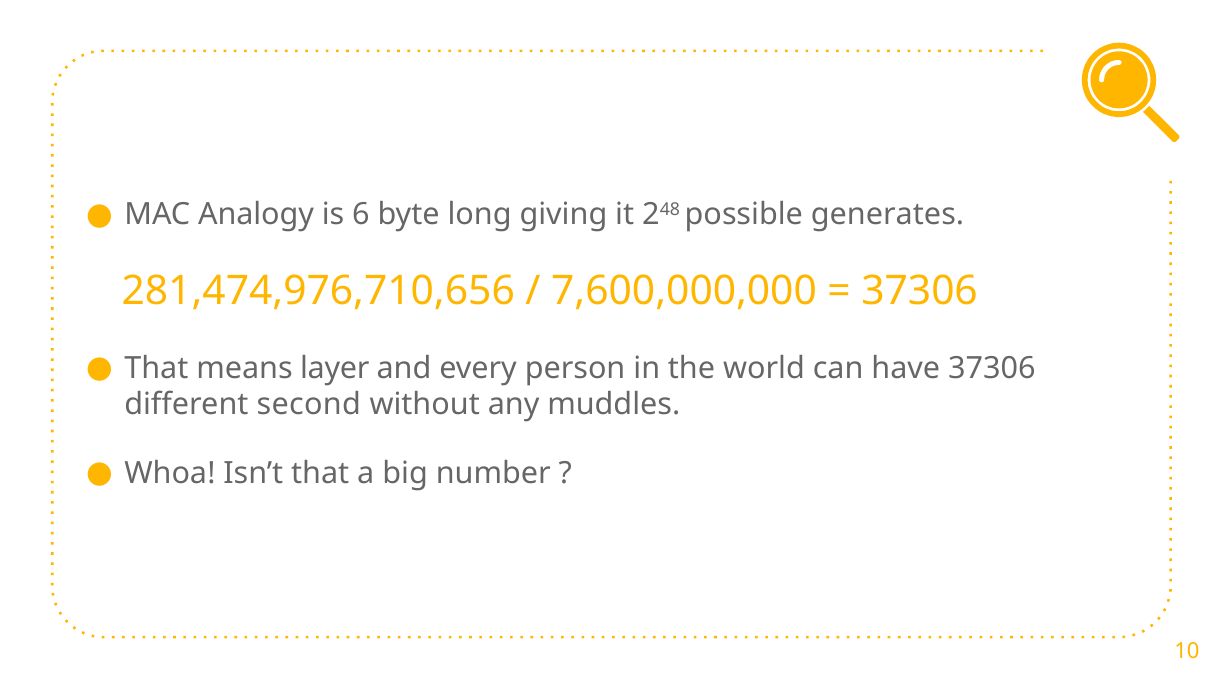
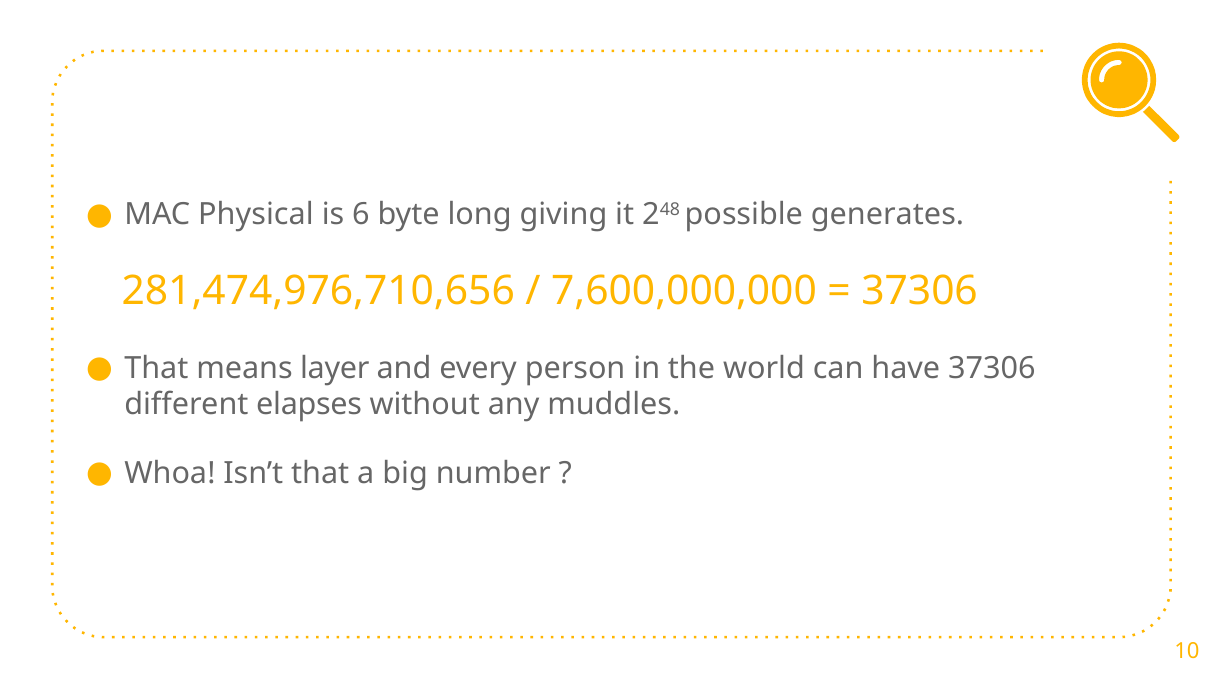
Analogy: Analogy -> Physical (256, 214)
second: second -> elapses (309, 405)
